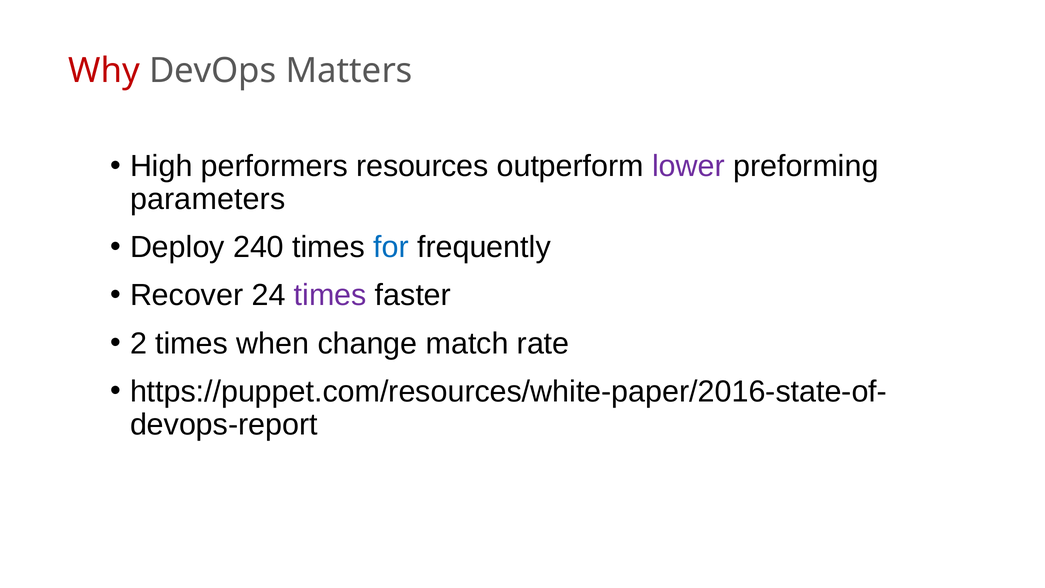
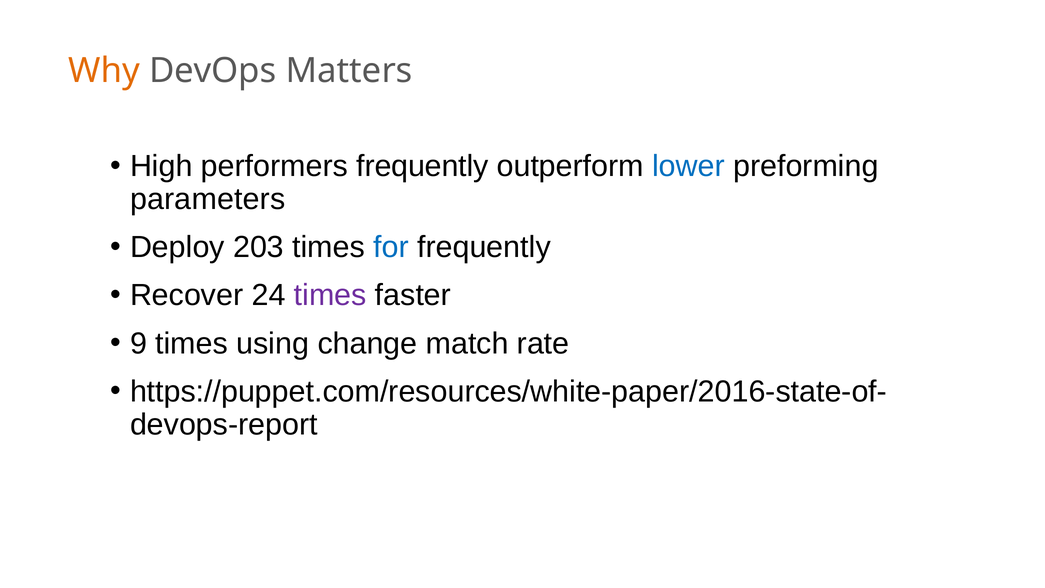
Why colour: red -> orange (104, 70)
performers resources: resources -> frequently (422, 166)
lower colour: purple -> blue (688, 166)
240: 240 -> 203 (259, 247)
2: 2 -> 9 (139, 343)
when: when -> using (273, 343)
